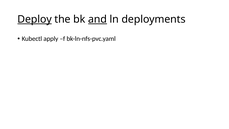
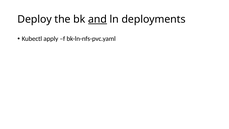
Deploy underline: present -> none (35, 19)
